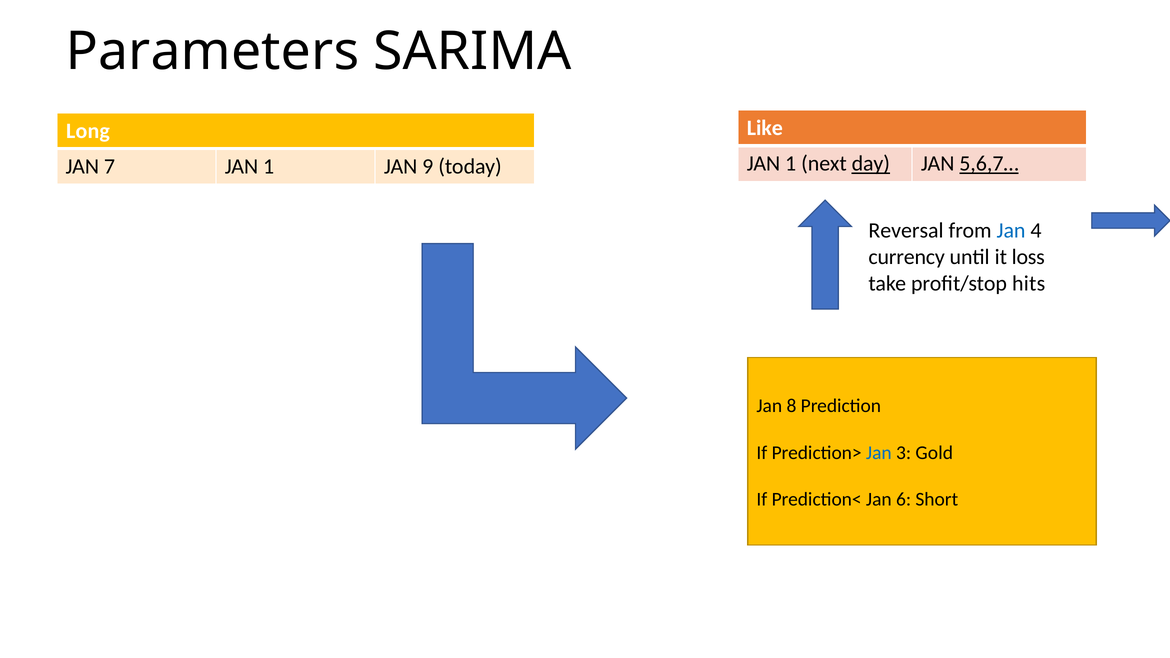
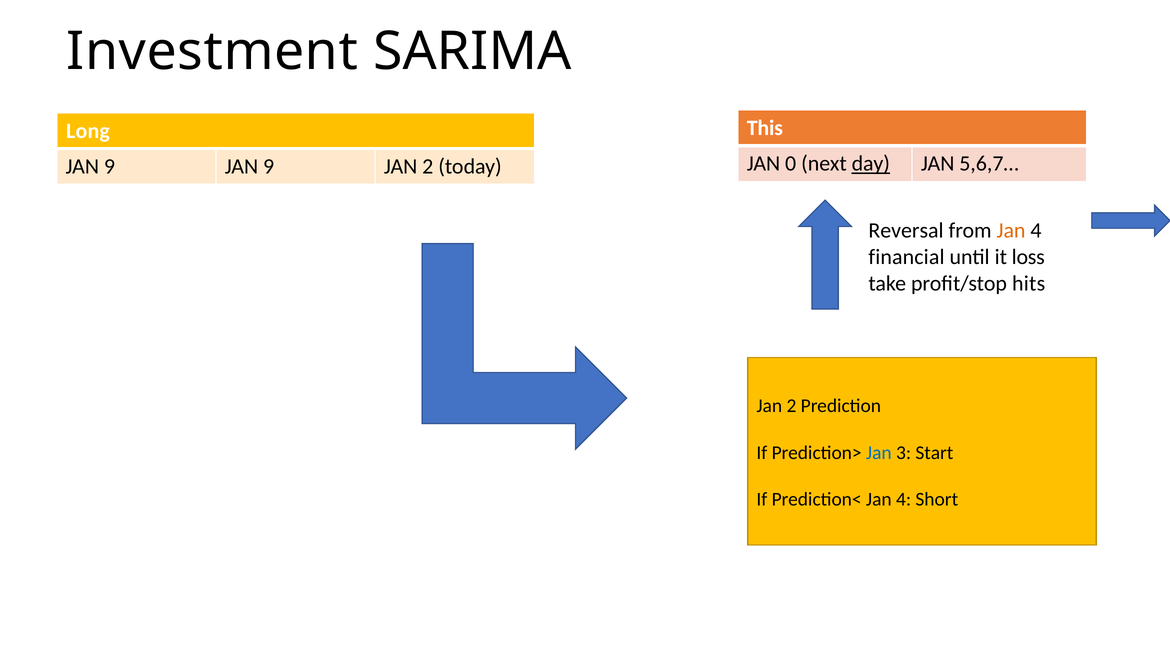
Parameters: Parameters -> Investment (212, 51)
Like: Like -> This (765, 128)
1: 1 -> 0 (791, 164)
5,6,7… underline: present -> none (989, 164)
7: 7 -> 9 (109, 167)
1: 1 -> 9 (269, 167)
9: 9 -> 2 (428, 167)
Jan colour: blue -> orange (1011, 231)
currency: currency -> financial (906, 257)
8: 8 -> 2 (791, 406)
Gold: Gold -> Start (934, 453)
Prediction< Jan 6: 6 -> 4 (904, 499)
